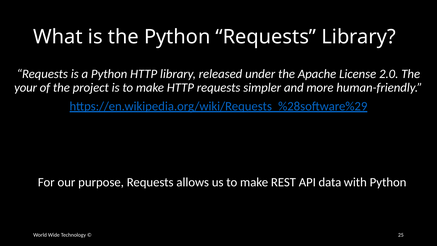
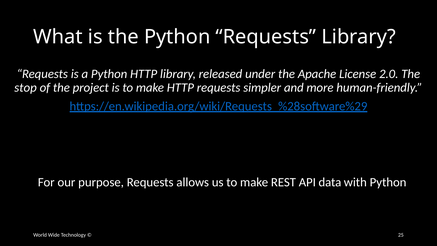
your: your -> stop (26, 88)
